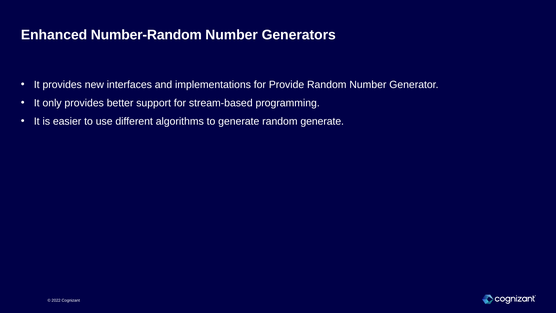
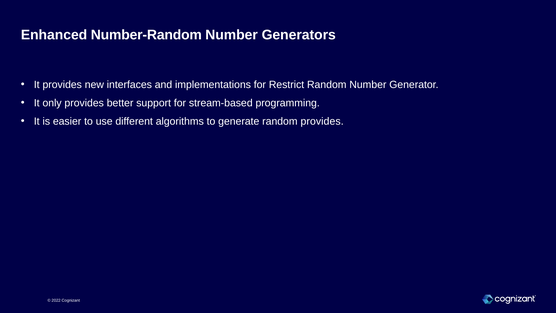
Provide: Provide -> Restrict (287, 85)
random generate: generate -> provides (322, 121)
